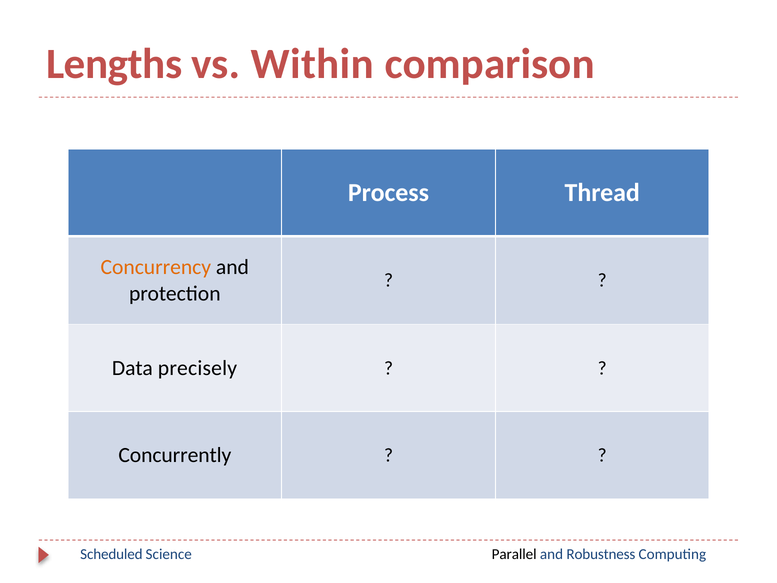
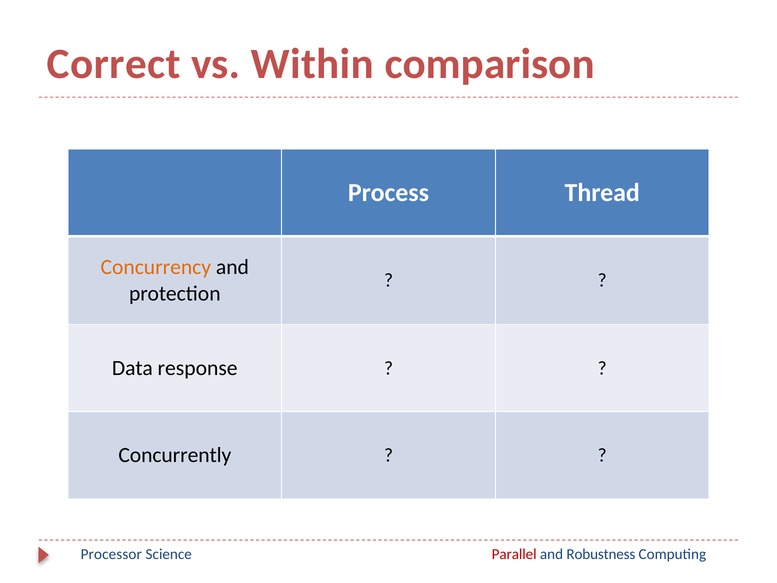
Lengths: Lengths -> Correct (114, 64)
precisely: precisely -> response (198, 368)
Scheduled: Scheduled -> Processor (111, 554)
Parallel colour: black -> red (514, 554)
